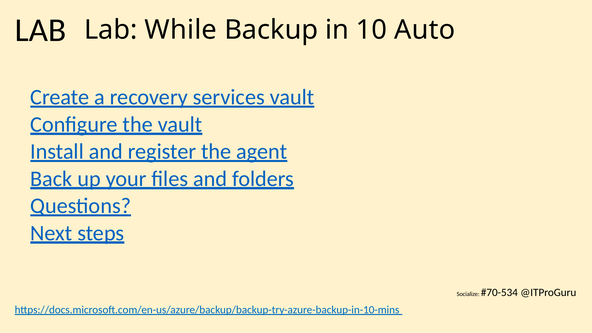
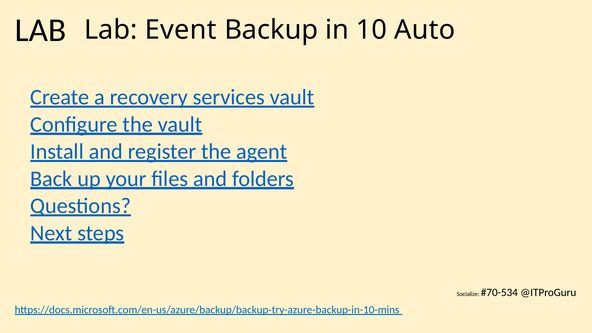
While: While -> Event (181, 30)
